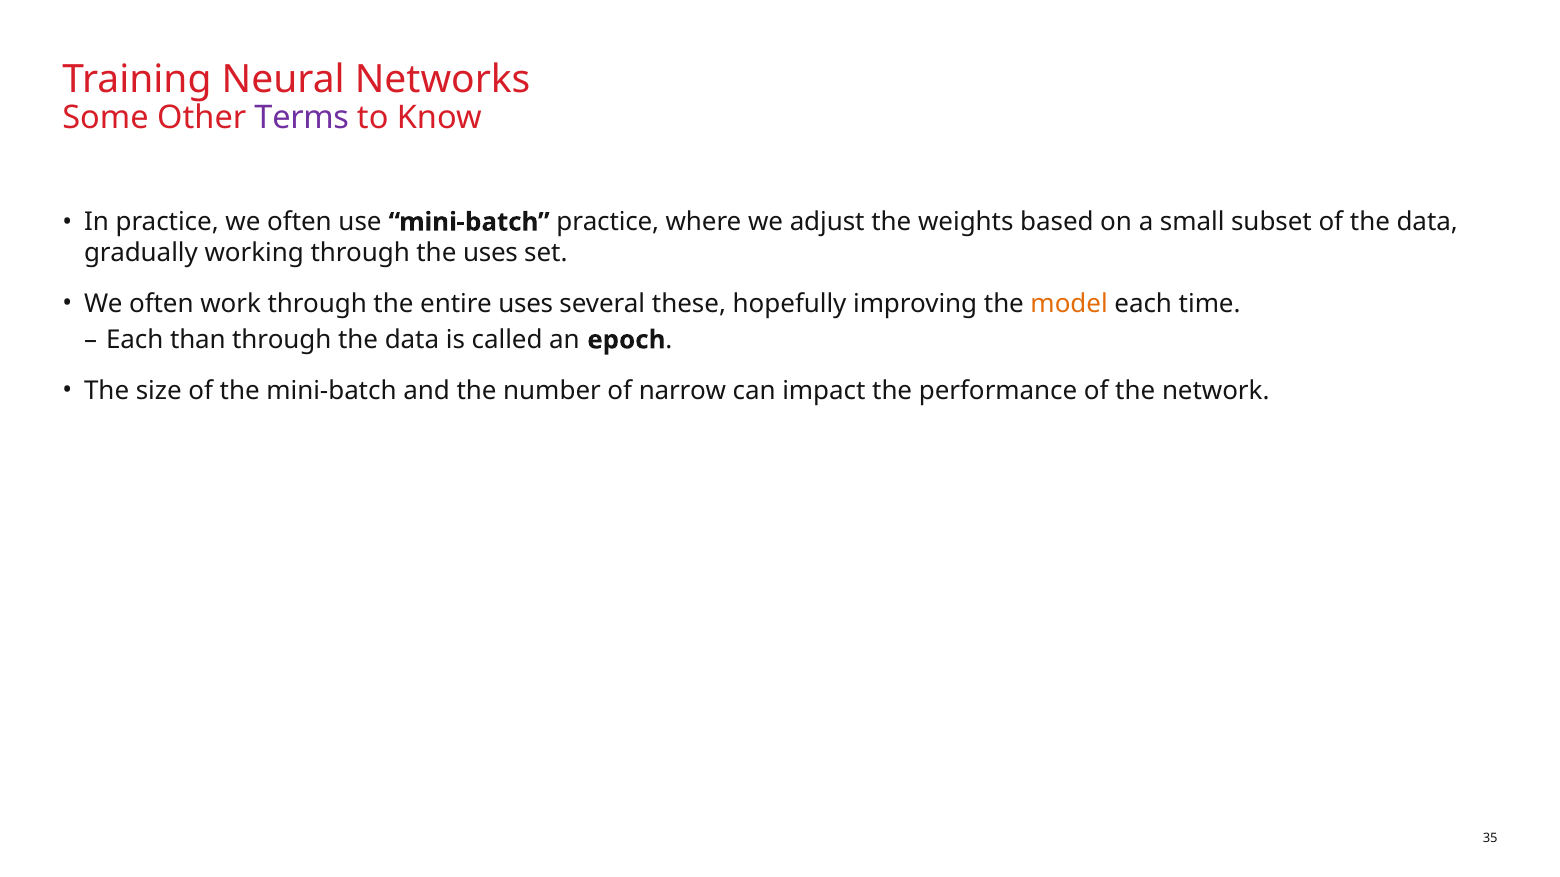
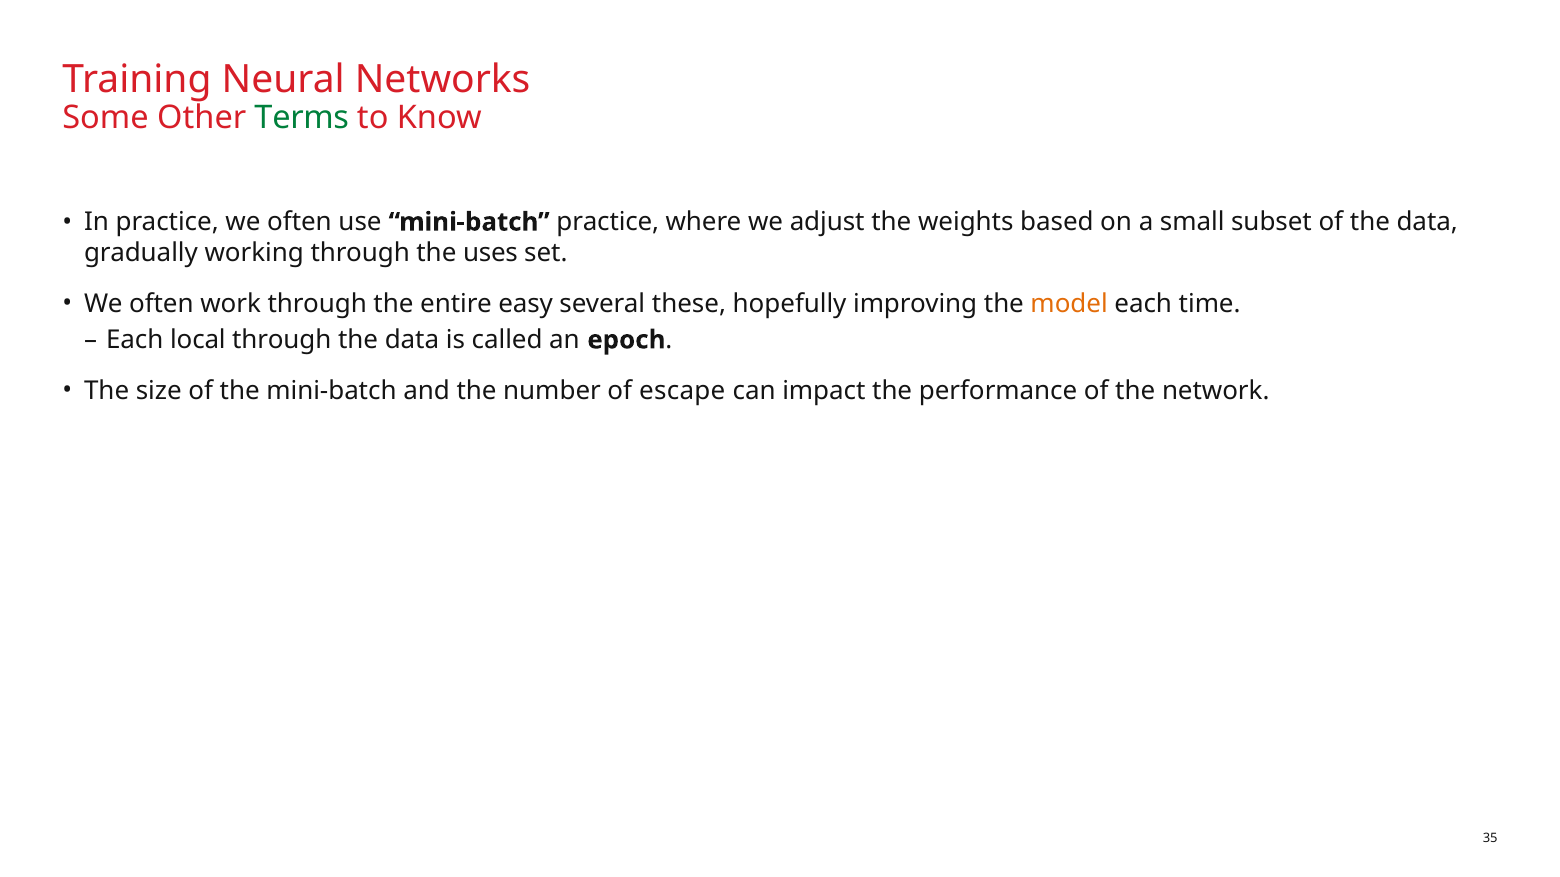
Terms colour: purple -> green (302, 118)
entire uses: uses -> easy (526, 304)
than: than -> local (198, 340)
narrow: narrow -> escape (682, 391)
